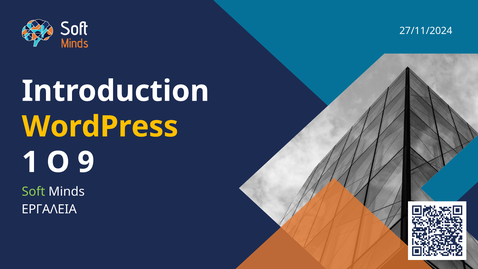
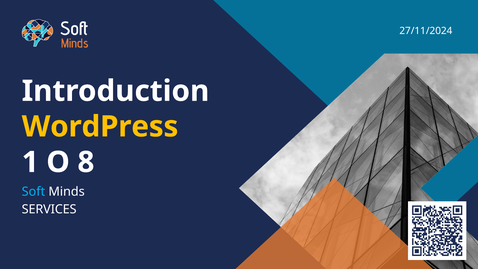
9: 9 -> 8 (86, 162)
Soft colour: light green -> light blue (33, 192)
ΕΡΓΑΛΕΙΑ: ΕΡΓΑΛΕΙΑ -> SERVICES (49, 209)
